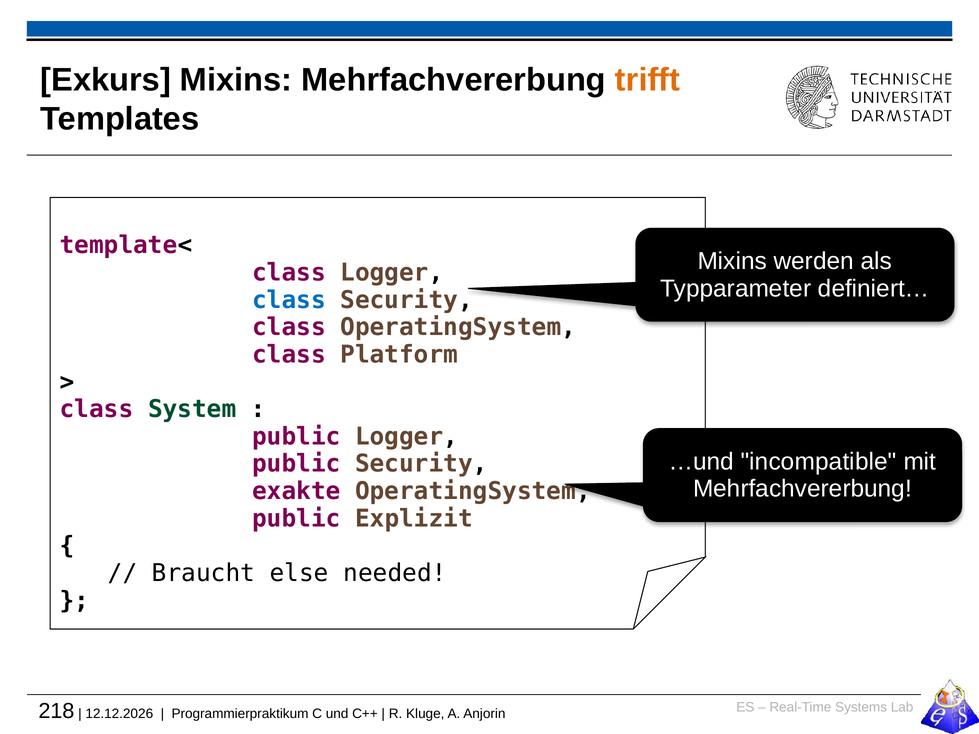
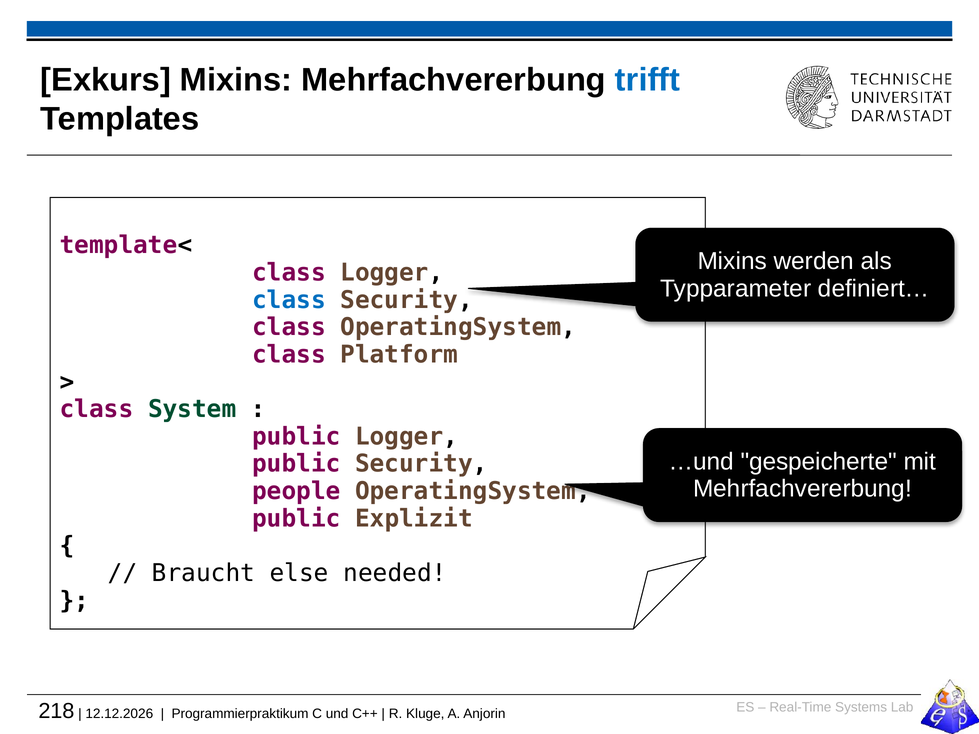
trifft colour: orange -> blue (648, 80)
incompatible: incompatible -> gespeicherte (819, 462)
exakte: exakte -> people (296, 491)
